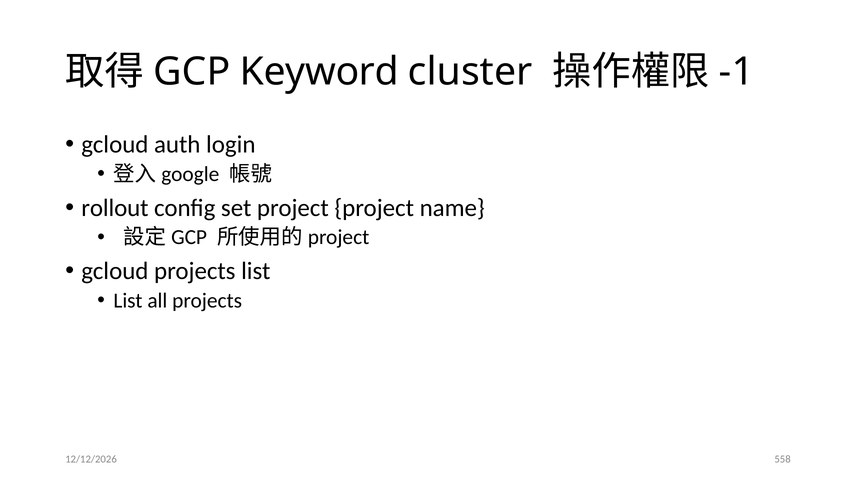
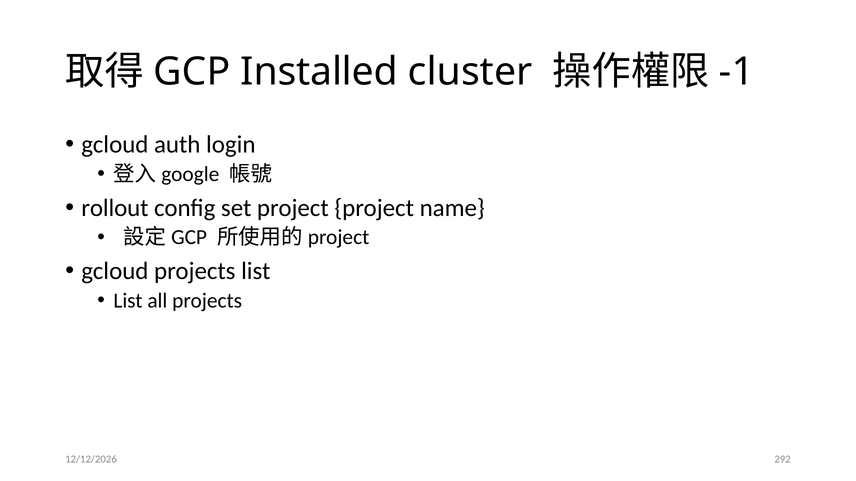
Keyword: Keyword -> Installed (319, 72)
558: 558 -> 292 (783, 460)
